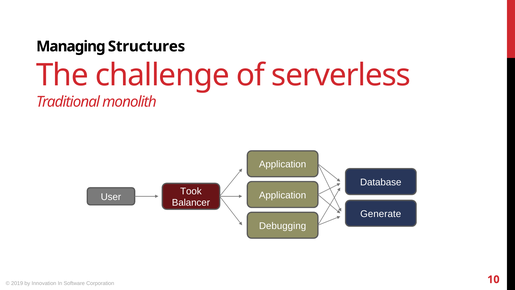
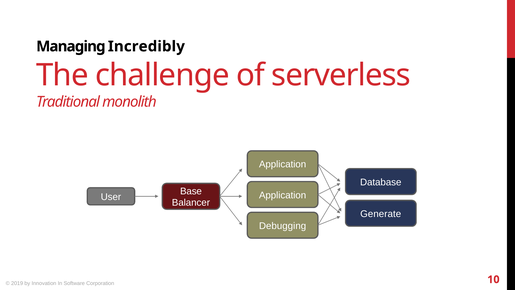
Structures: Structures -> Incredibly (146, 46)
Took: Took -> Base (191, 191)
